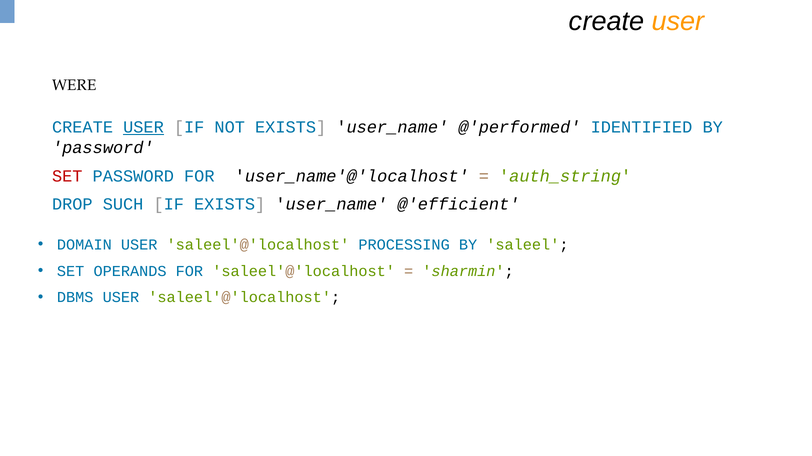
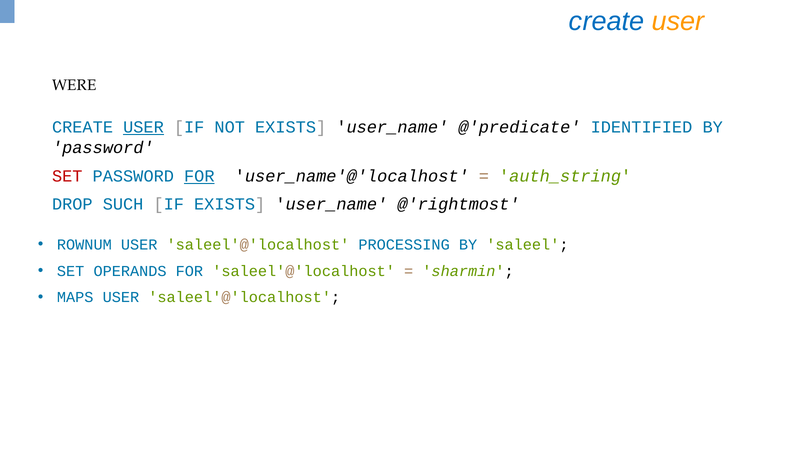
create colour: black -> blue (607, 21)
@'performed: @'performed -> @'predicate (519, 128)
FOR underline: none -> present (199, 176)
@'efficient: @'efficient -> @'rightmost (458, 205)
DOMAIN: DOMAIN -> ROWNUM (84, 245)
DBMS: DBMS -> MAPS (75, 298)
